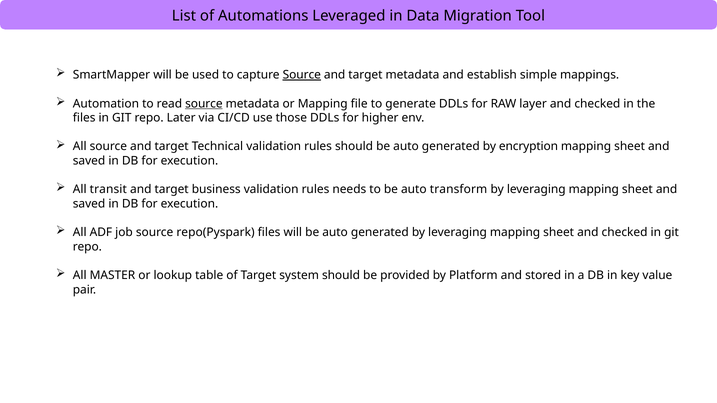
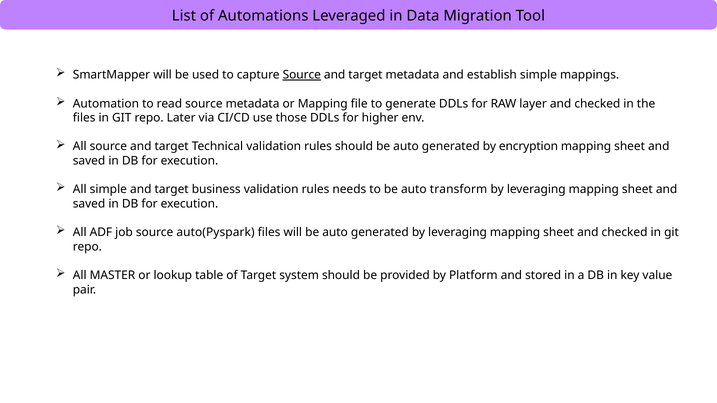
source underline: present -> none (204, 104)
All transit: transit -> simple (108, 190)
repo(Pyspark: repo(Pyspark -> auto(Pyspark (216, 233)
